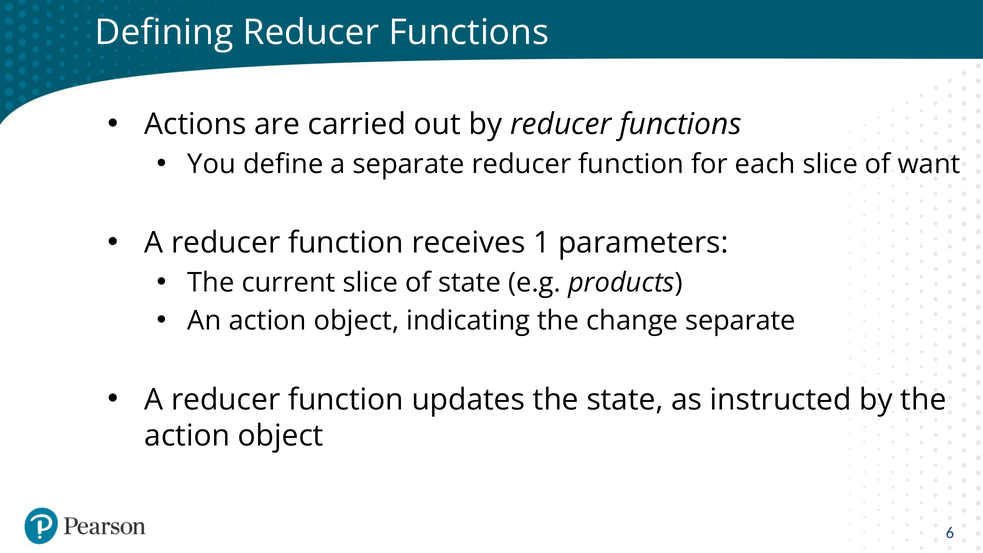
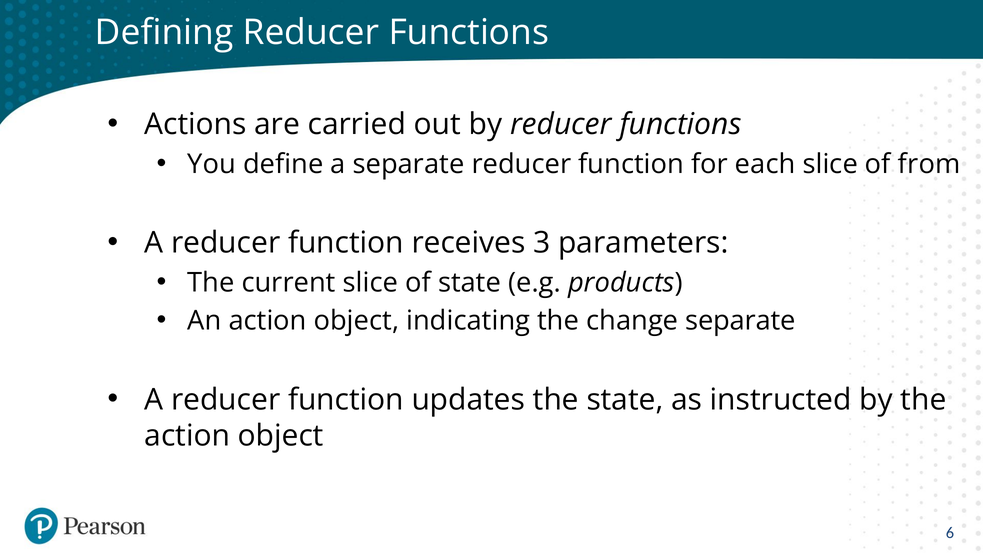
want: want -> from (929, 164)
1: 1 -> 3 (542, 243)
